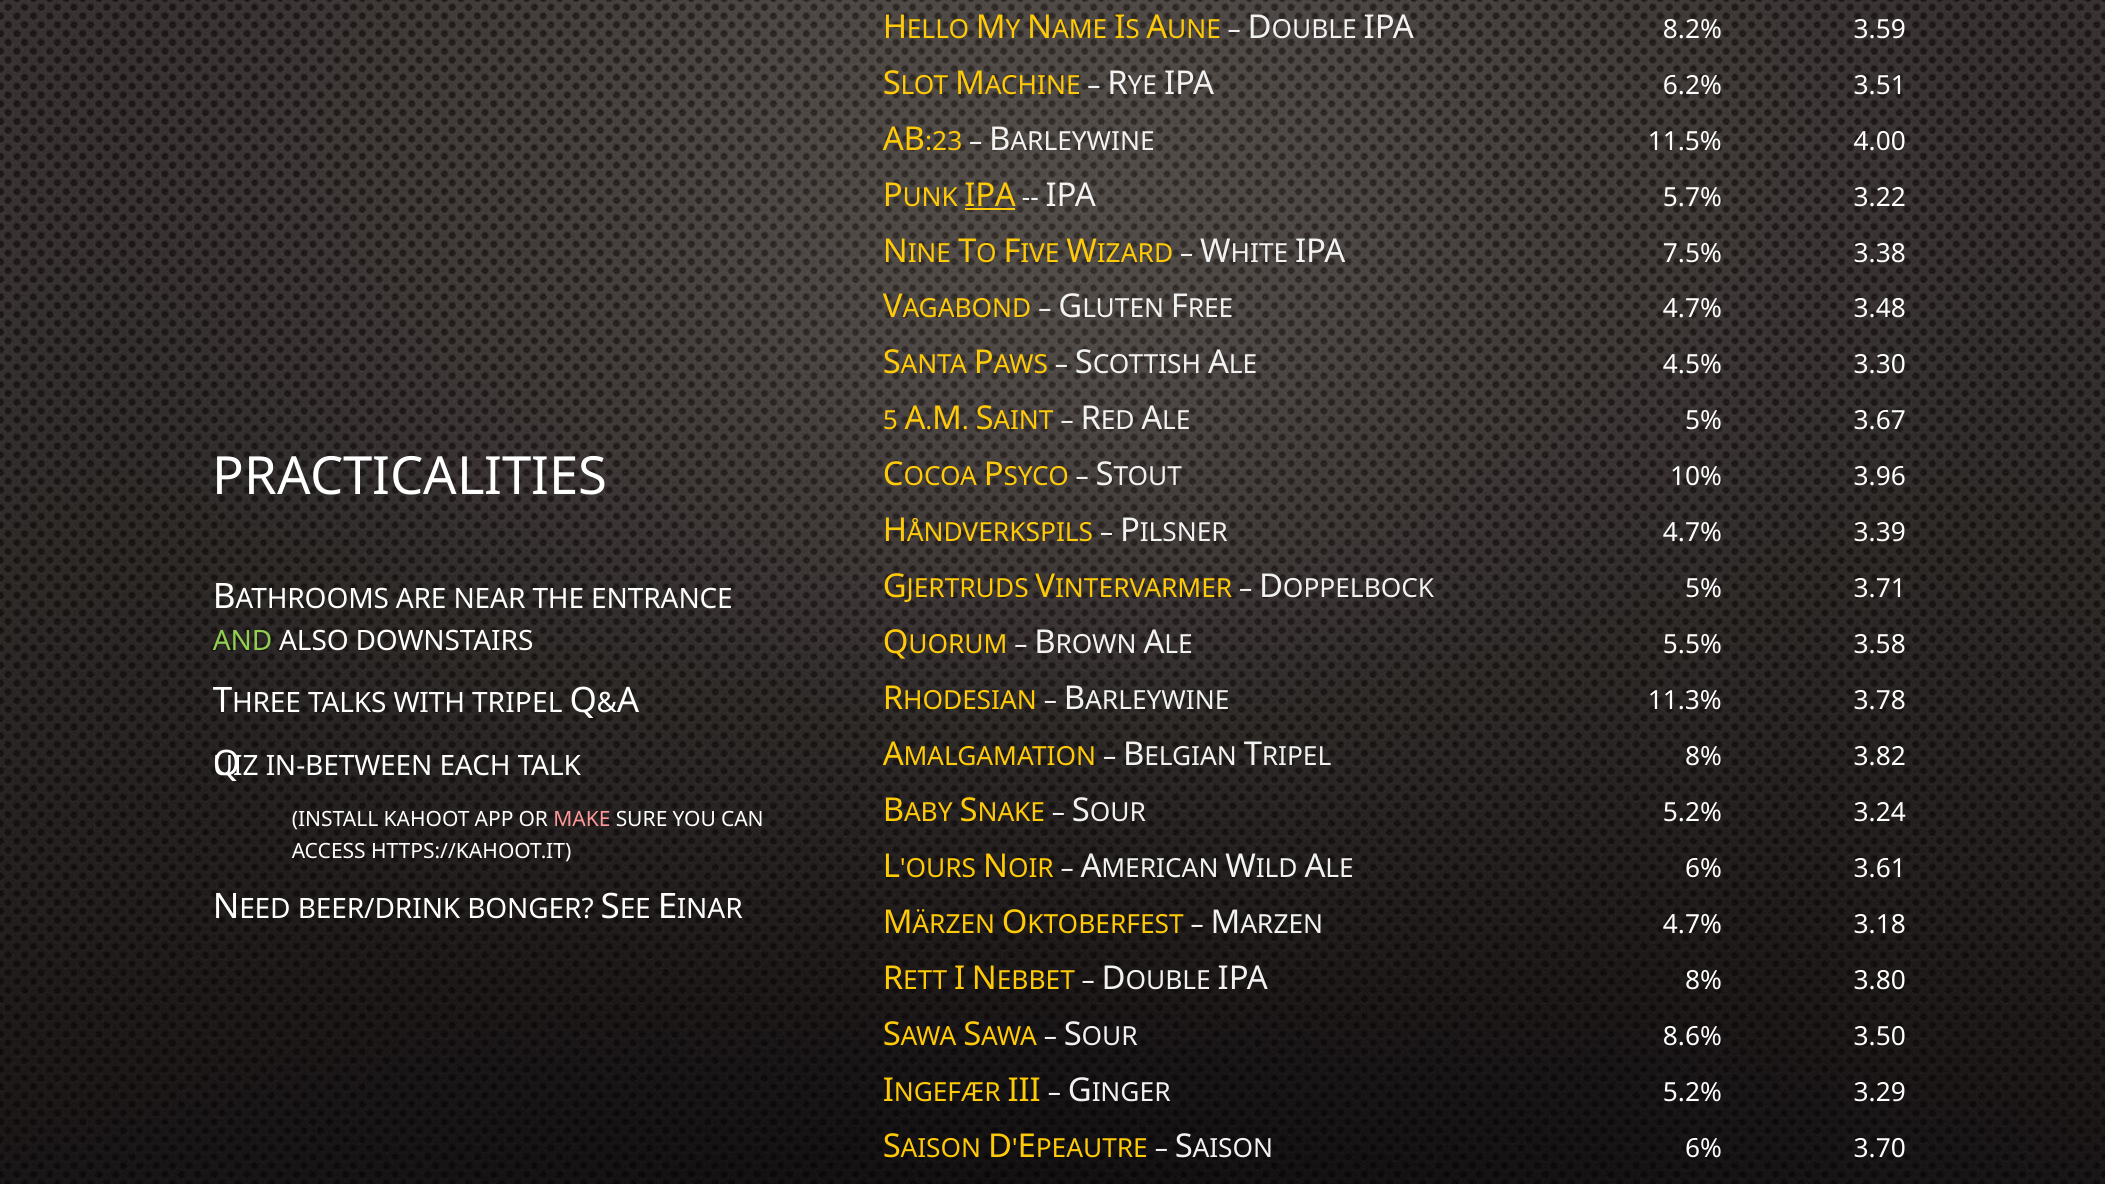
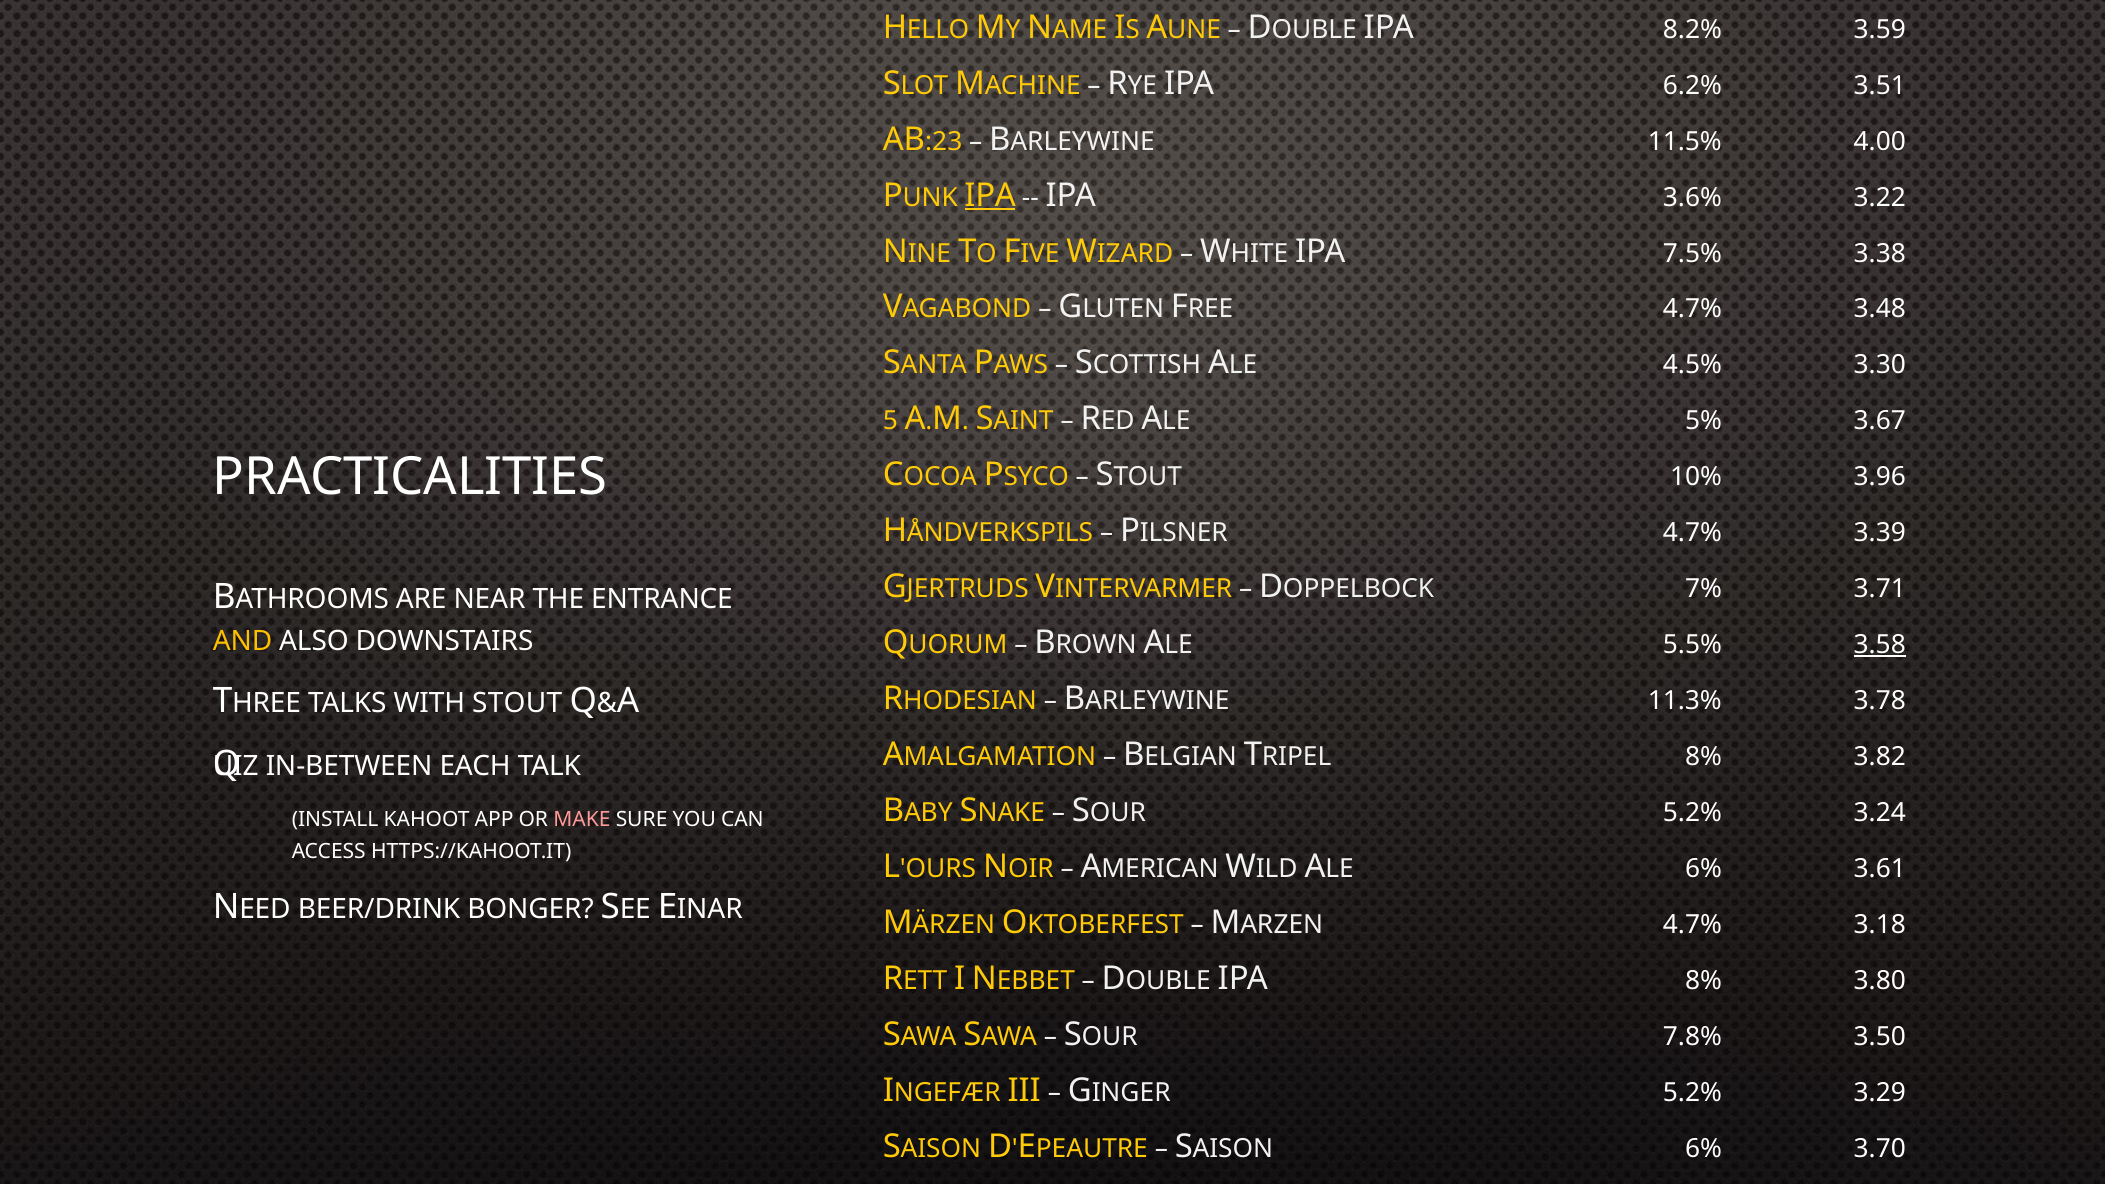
5.7%: 5.7% -> 3.6% (1692, 197)
DOPPELBOCK 5%: 5% -> 7% (1703, 589)
AND colour: light green -> yellow (243, 641)
3.58 underline: none -> present (1880, 645)
WITH TRIPEL: TRIPEL -> STOUT (517, 704)
8.6%: 8.6% -> 7.8% (1692, 1037)
